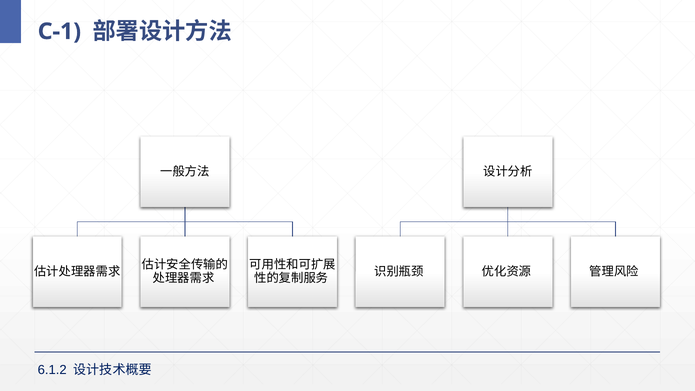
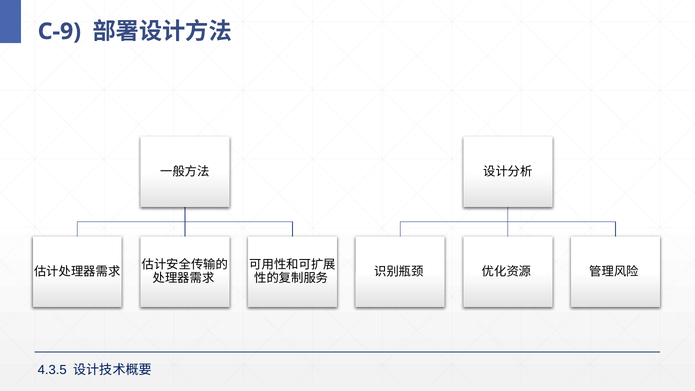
C-1: C-1 -> C-9 (59, 31)
6.1.2: 6.1.2 -> 4.3.5 (52, 370)
